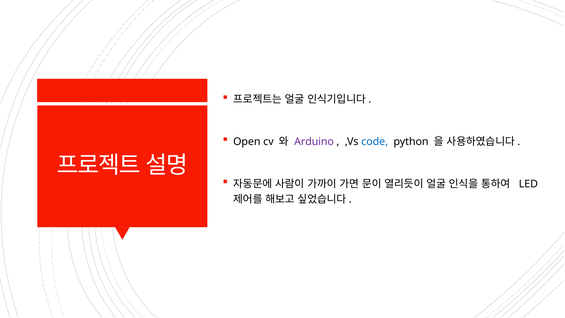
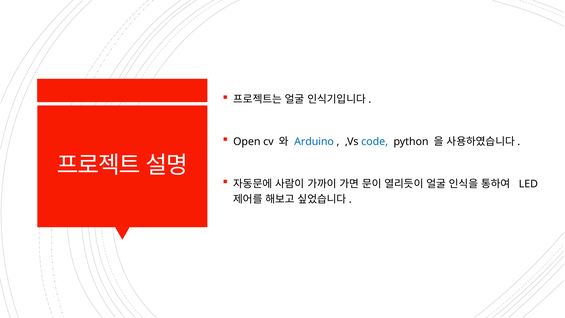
Arduino colour: purple -> blue (314, 142)
